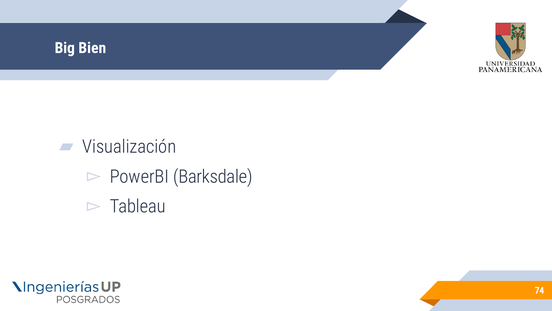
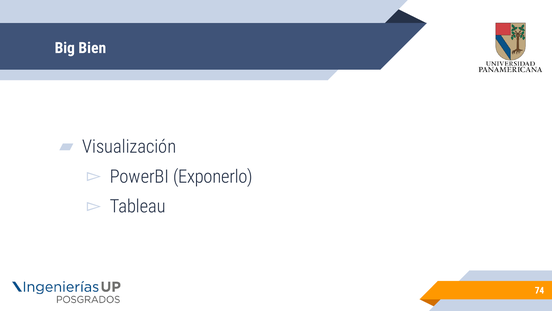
Barksdale: Barksdale -> Exponerlo (213, 176)
